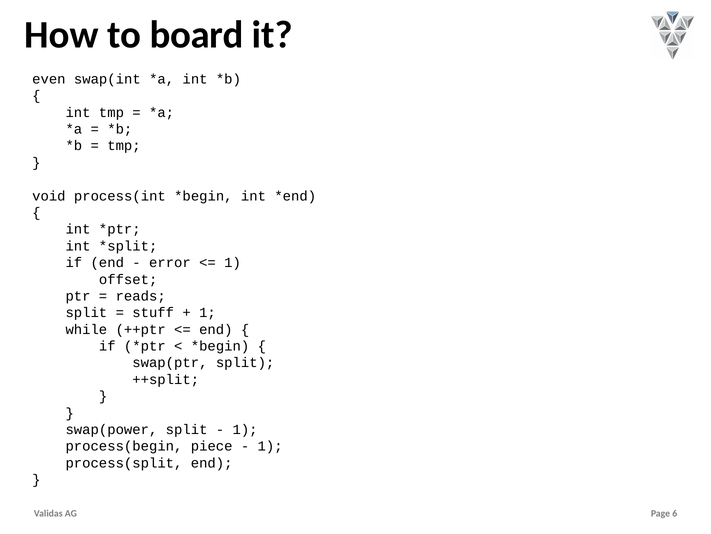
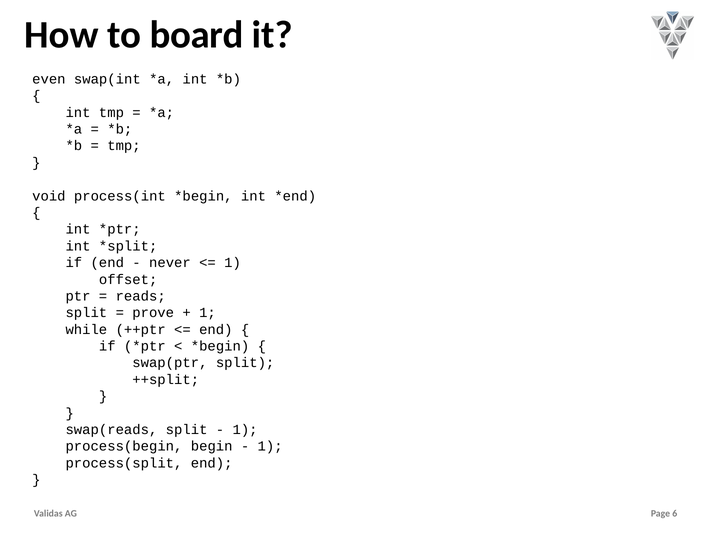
error: error -> never (170, 262)
stuff: stuff -> prove (153, 312)
swap(power: swap(power -> swap(reads (111, 429)
piece: piece -> begin (212, 446)
